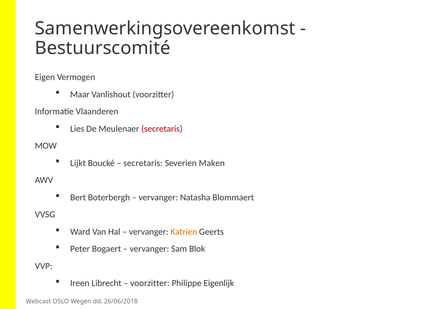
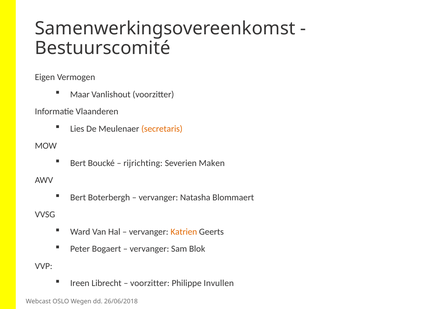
secretaris colour: red -> orange (162, 129)
Lijkt: Lijkt -> Bert (78, 163)
secretaris: secretaris -> rijrichting (143, 163)
Eigenlijk: Eigenlijk -> Invullen (219, 284)
